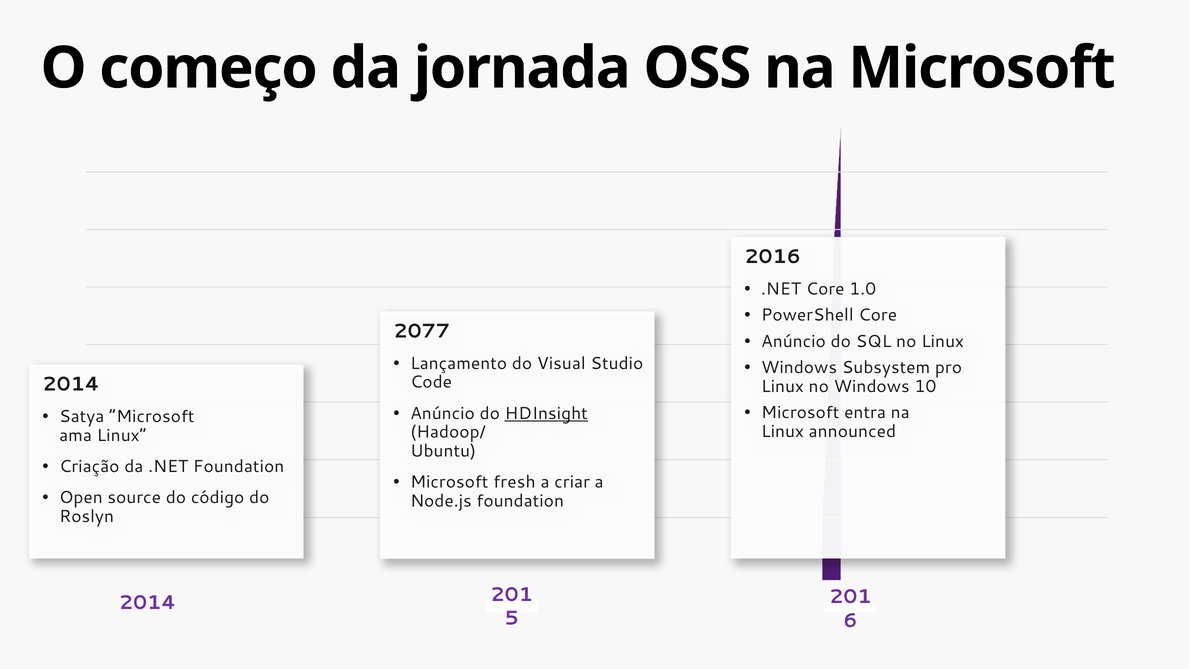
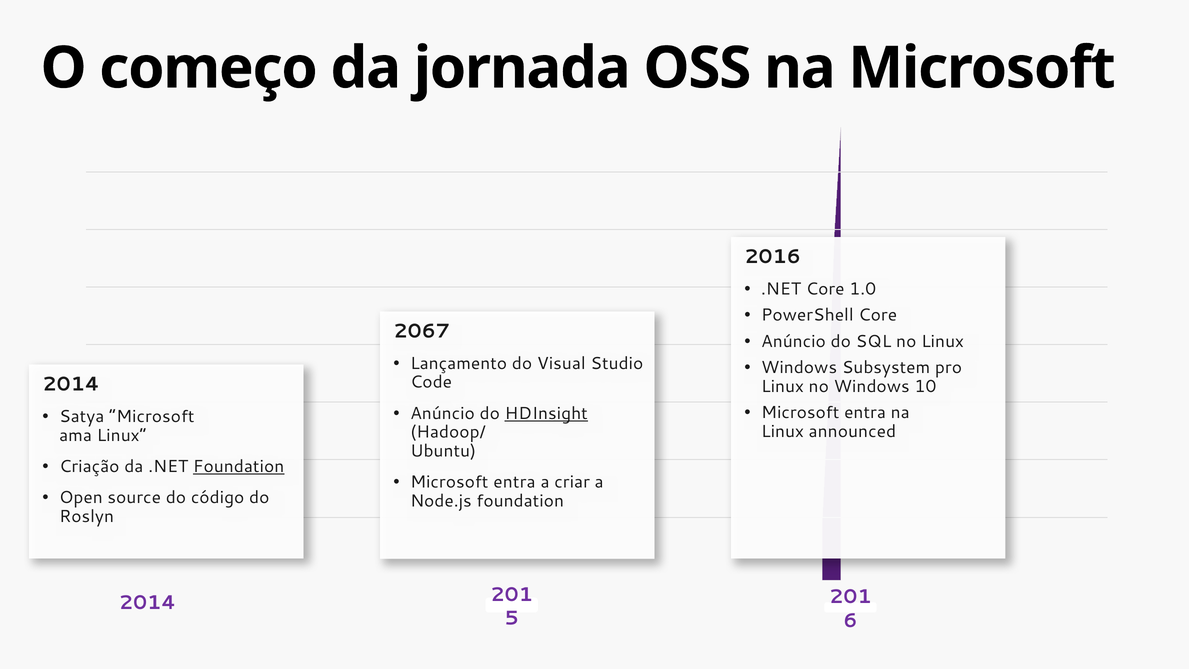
2077: 2077 -> 2067 (422, 331)
Foundation underline: none -> present (239, 466)
fresh: fresh -> entra (514, 482)
